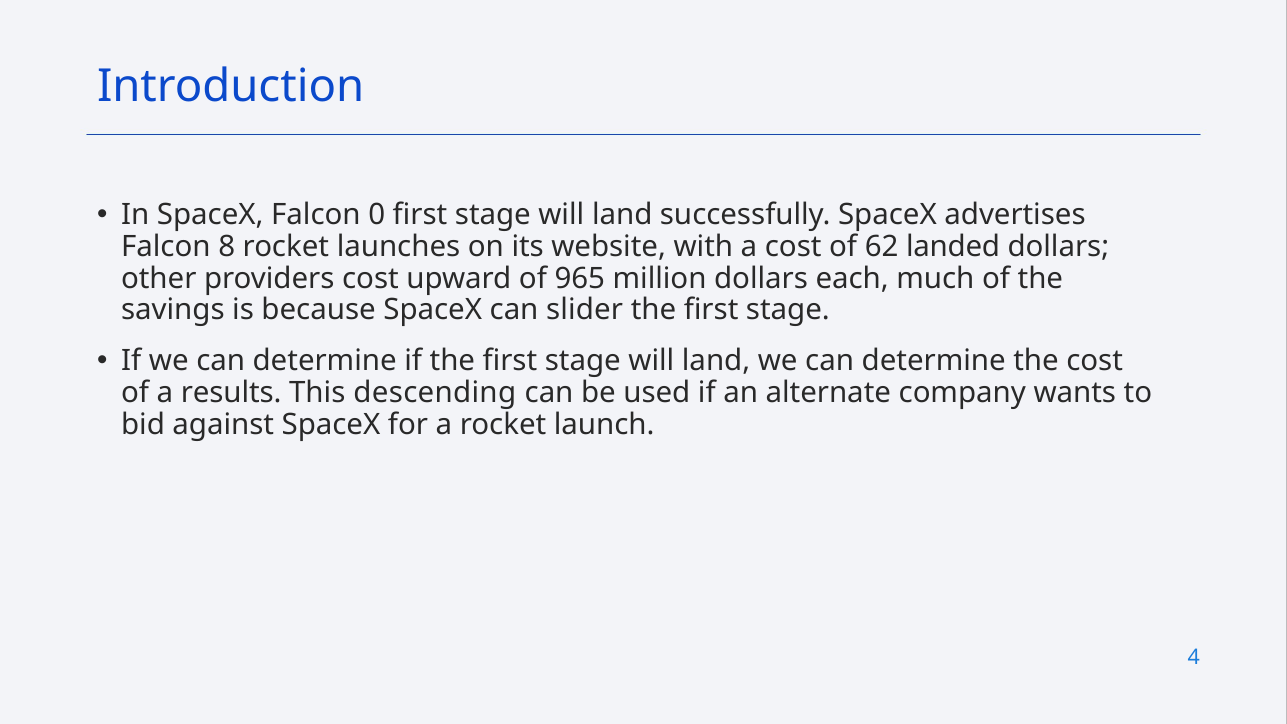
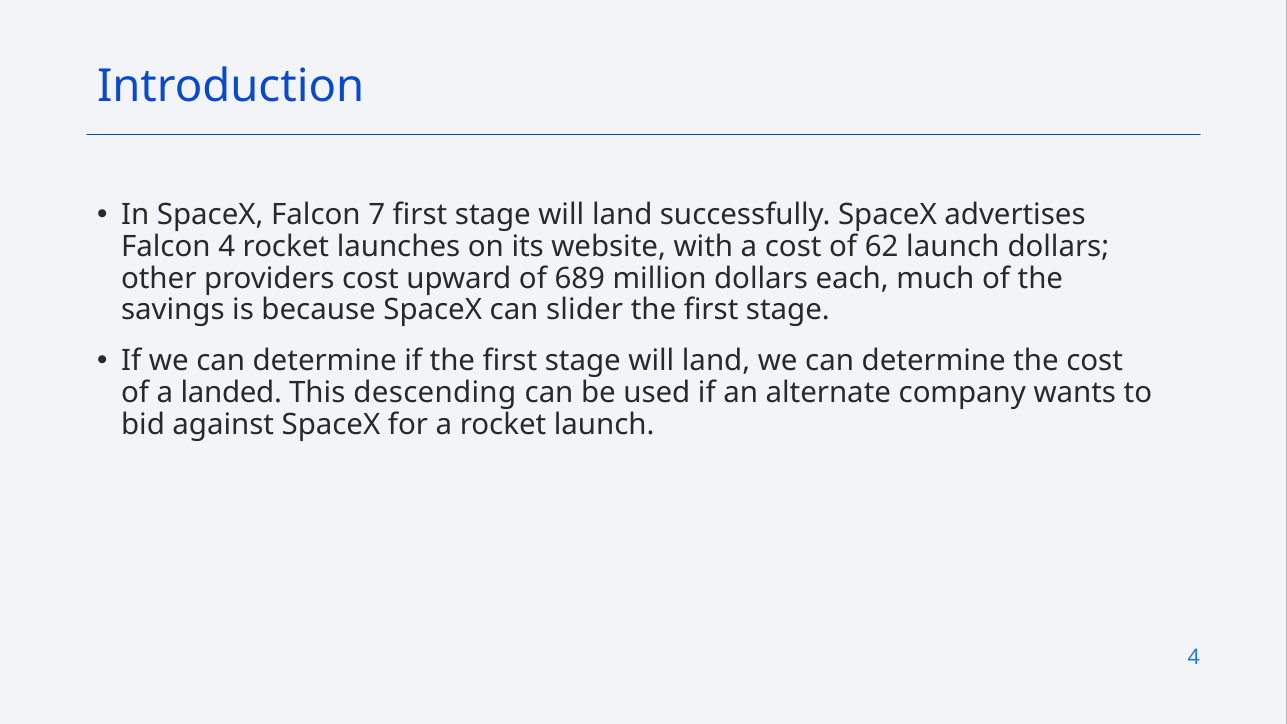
0: 0 -> 7 (377, 215)
Falcon 8: 8 -> 4 (227, 247)
62 landed: landed -> launch (953, 247)
965: 965 -> 689 (580, 278)
results: results -> landed (231, 393)
